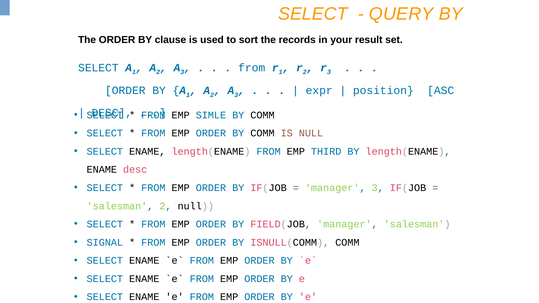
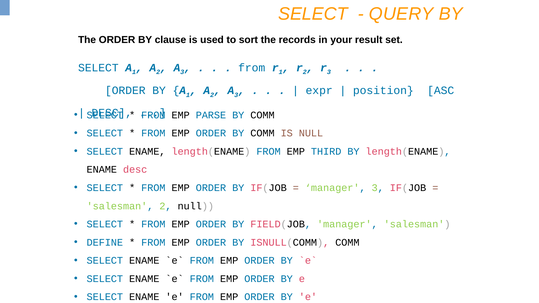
SIMLE: SIMLE -> PARSE (211, 115)
SIGNAL: SIGNAL -> DEFINE (105, 243)
